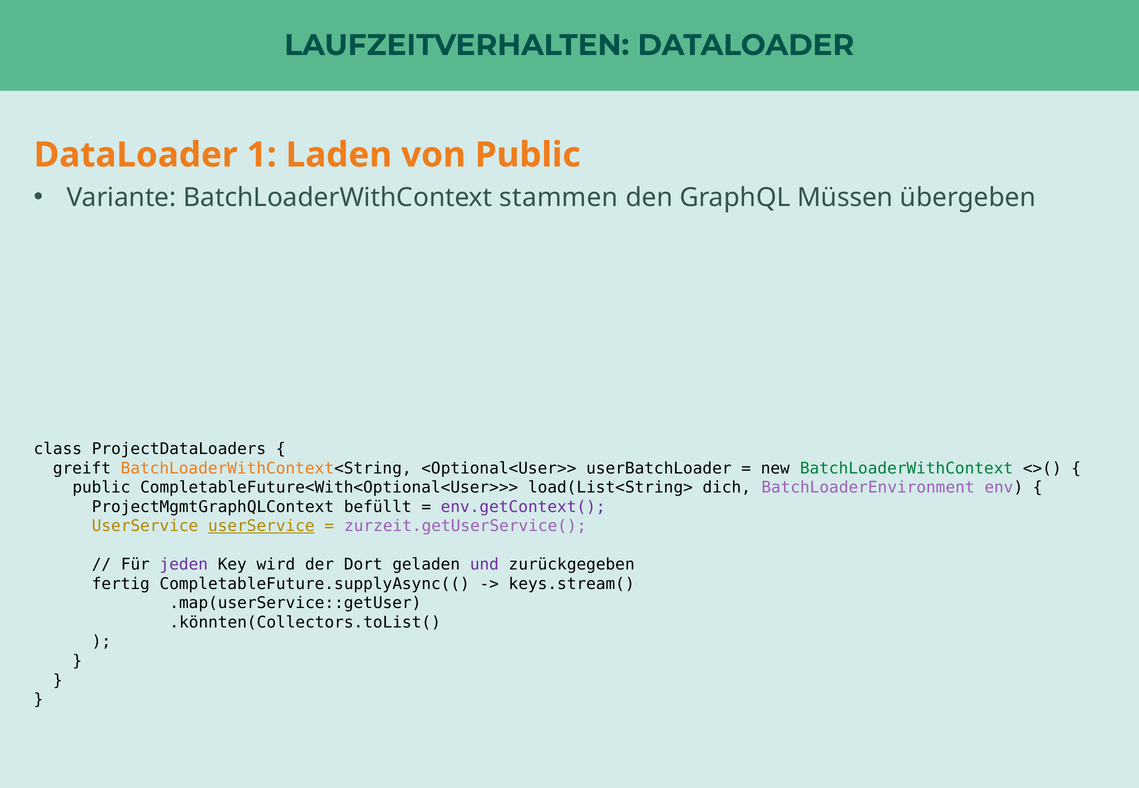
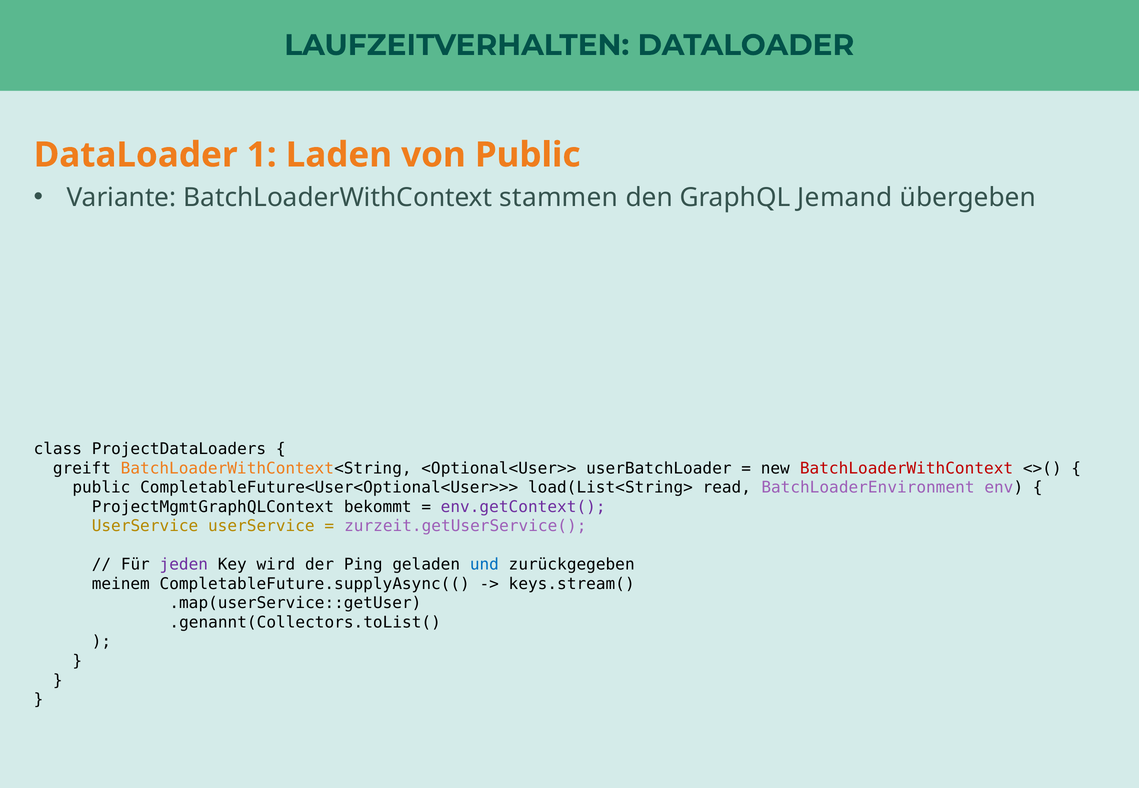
Müssen: Müssen -> Jemand (845, 198)
BatchLoaderWithContext colour: green -> red (907, 469)
CompletableFuture<With<Optional<User>>>: CompletableFuture<With<Optional<User>>> -> CompletableFuture<User<Optional<User>>> (329, 488)
dich: dich -> read (727, 488)
befüllt: befüllt -> bekommt (378, 507)
userService underline: present -> none (261, 526)
Dort: Dort -> Ping (363, 565)
und colour: purple -> blue (484, 565)
fertig: fertig -> meinem (121, 584)
.könnten(Collectors.toList(: .könnten(Collectors.toList( -> .genannt(Collectors.toList( (305, 623)
